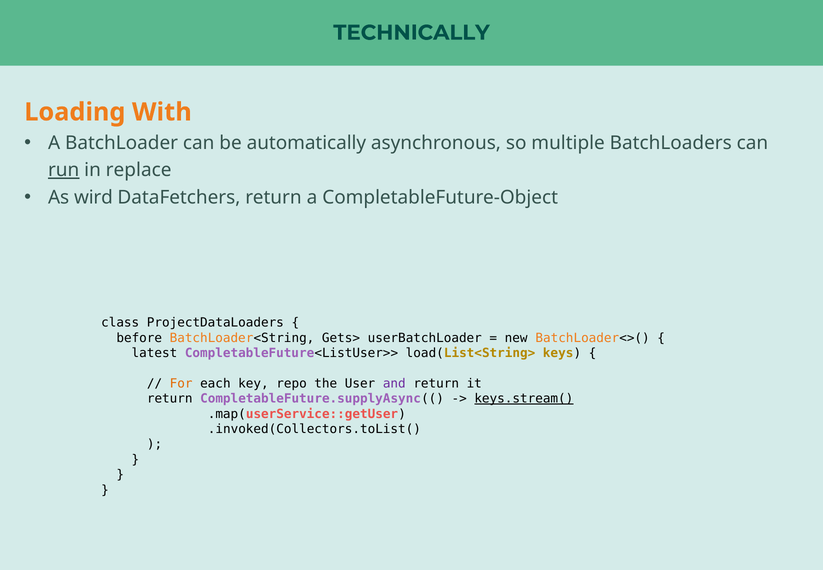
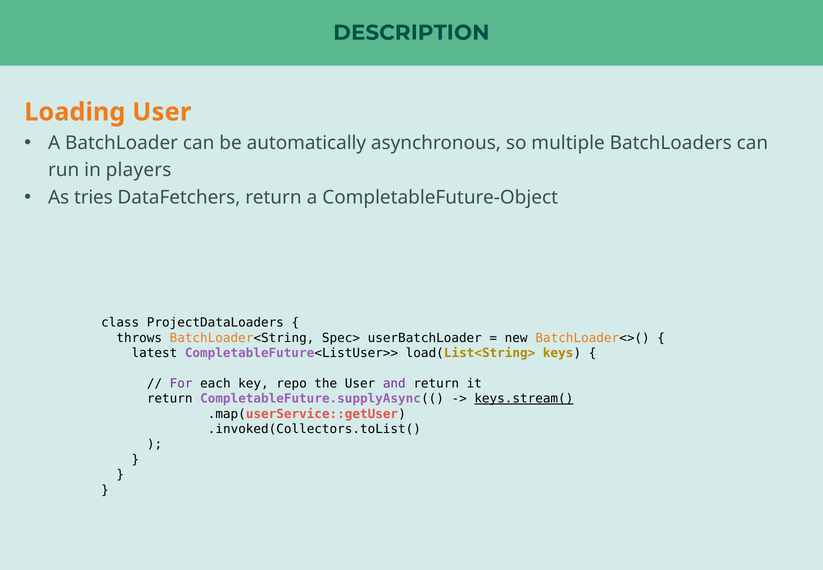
TECHNICALLY: TECHNICALLY -> DESCRIPTION (411, 33)
Loading With: With -> User (162, 112)
run underline: present -> none (64, 170)
replace: replace -> players (139, 170)
wird: wird -> tries (93, 197)
before: before -> throws (139, 338)
Gets>: Gets> -> Spec> (341, 338)
For colour: orange -> purple (181, 383)
